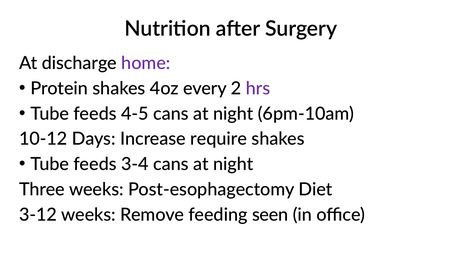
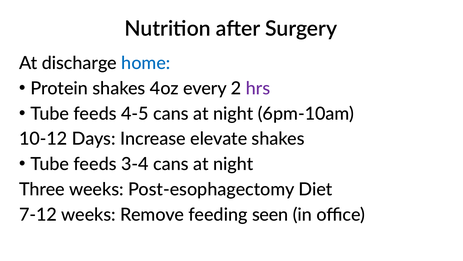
home colour: purple -> blue (146, 63)
require: require -> elevate (219, 139)
3-12: 3-12 -> 7-12 (38, 214)
